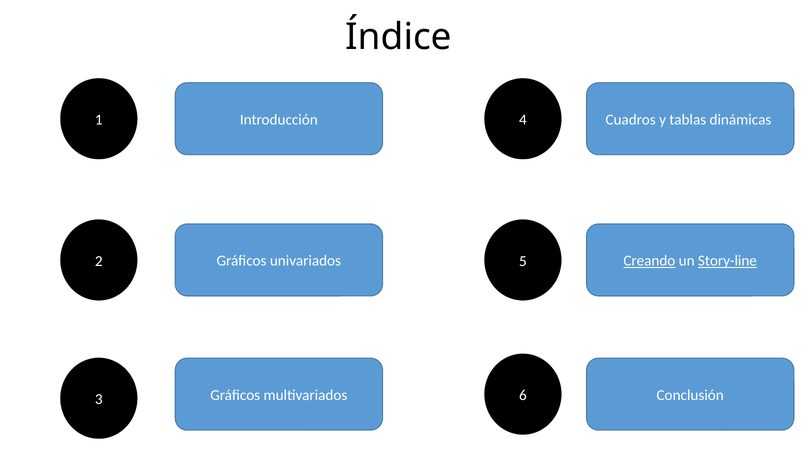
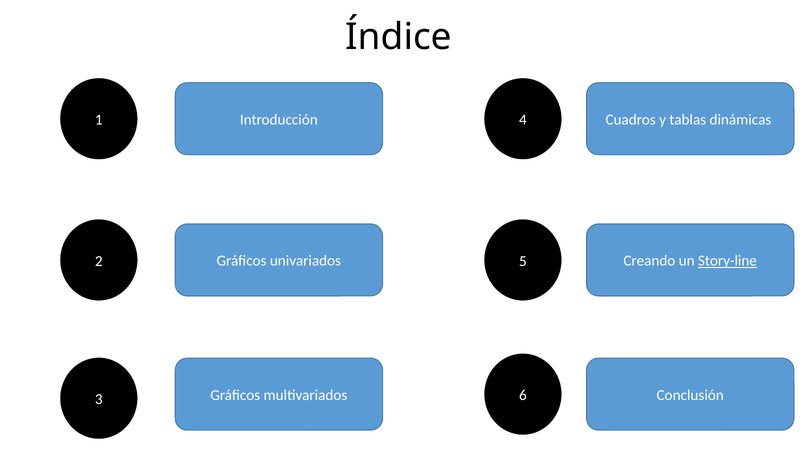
Creando underline: present -> none (649, 261)
